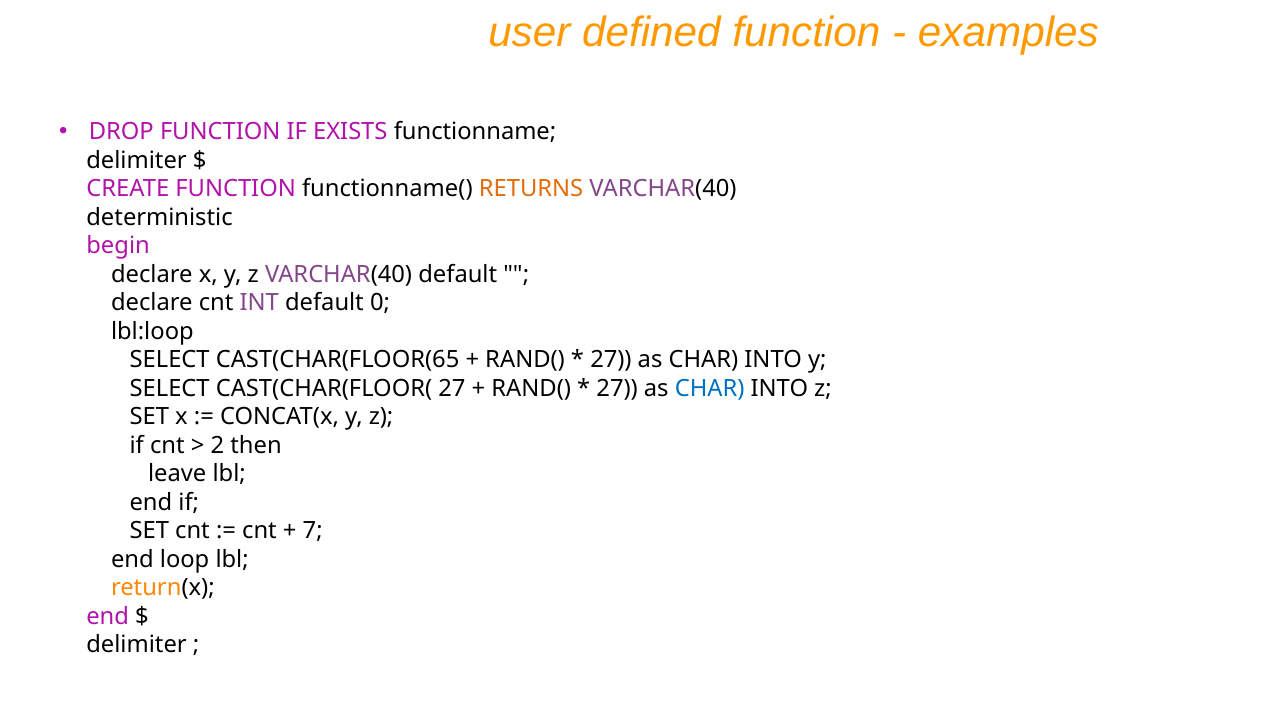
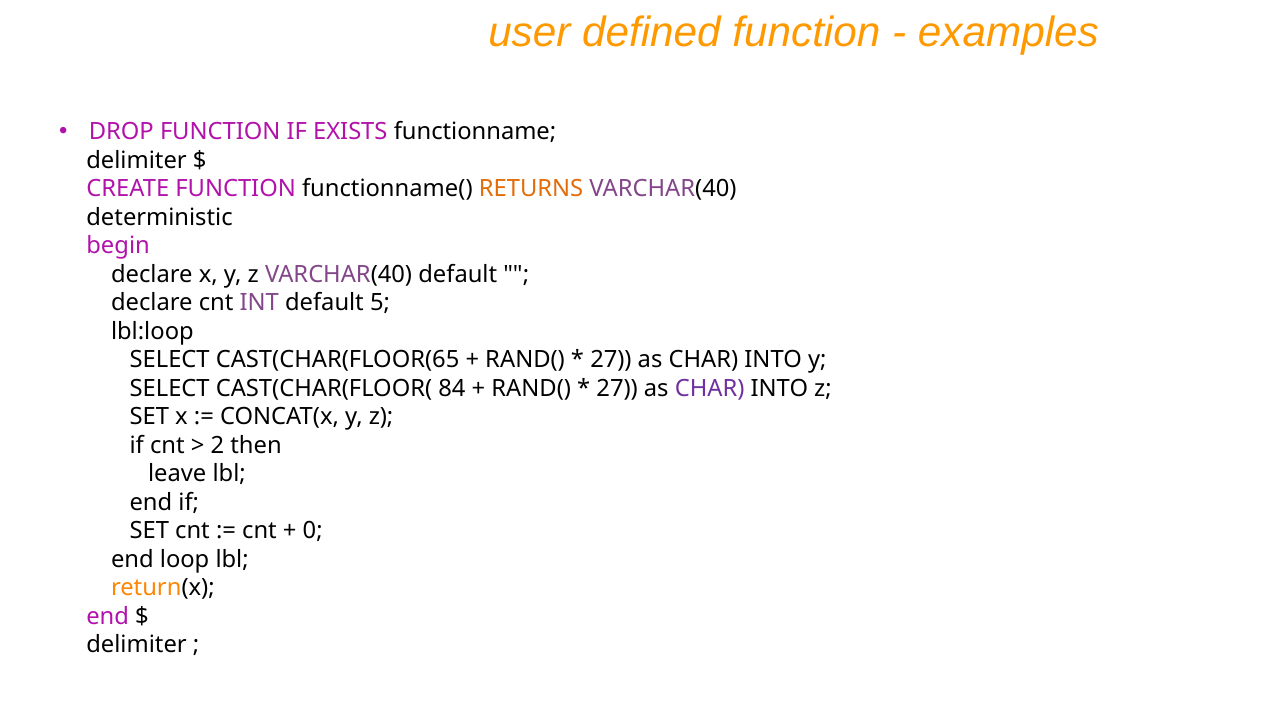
0: 0 -> 5 (380, 303)
CAST(CHAR(FLOOR( 27: 27 -> 84 (452, 388)
CHAR colour: blue -> purple (710, 388)
7: 7 -> 0 (313, 531)
